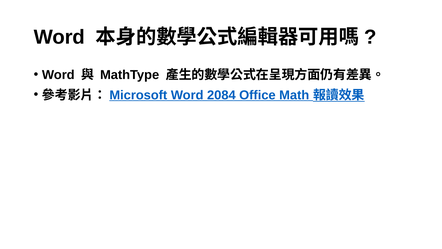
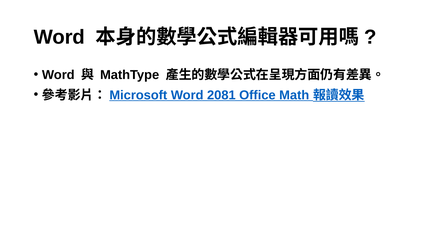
2084: 2084 -> 2081 (221, 95)
